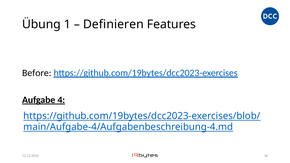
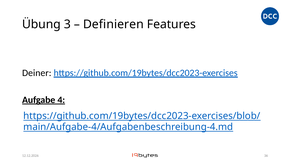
1: 1 -> 3 (67, 24)
Before: Before -> Deiner (37, 73)
